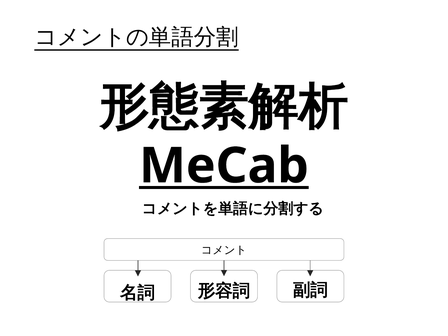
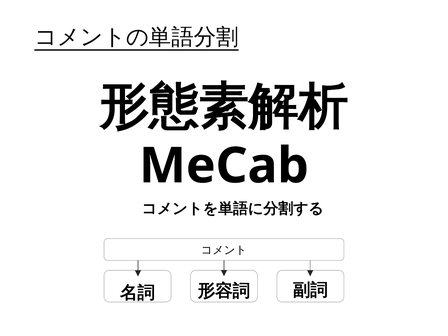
MeCab underline: present -> none (224, 166)
